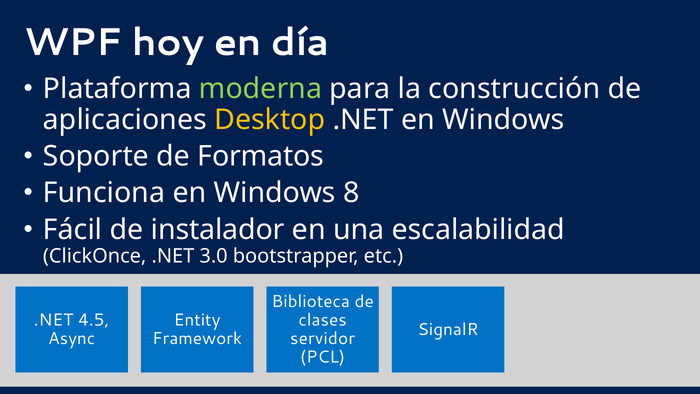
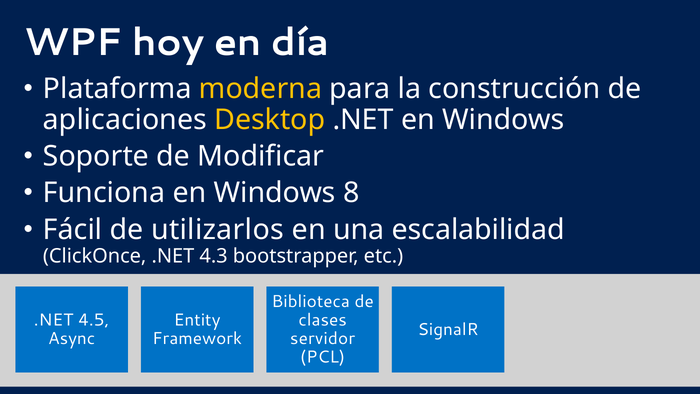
moderna colour: light green -> yellow (260, 89)
Formatos: Formatos -> Modificar (261, 156)
instalador: instalador -> utilizarlos (218, 229)
3.0: 3.0 -> 4.3 (214, 256)
